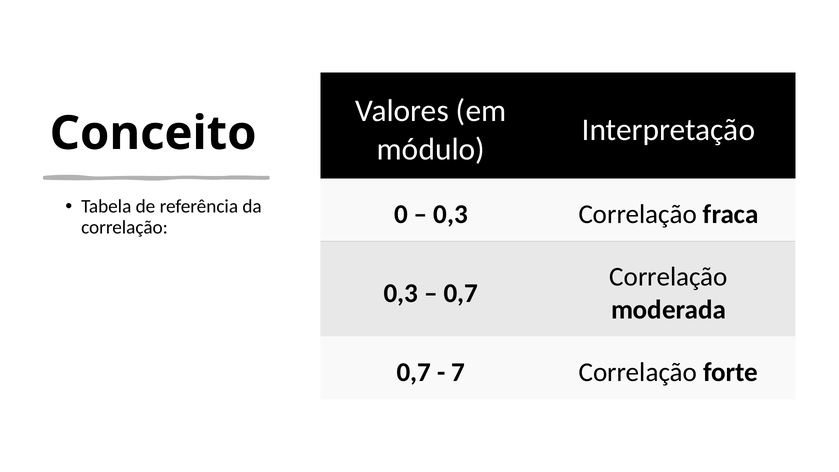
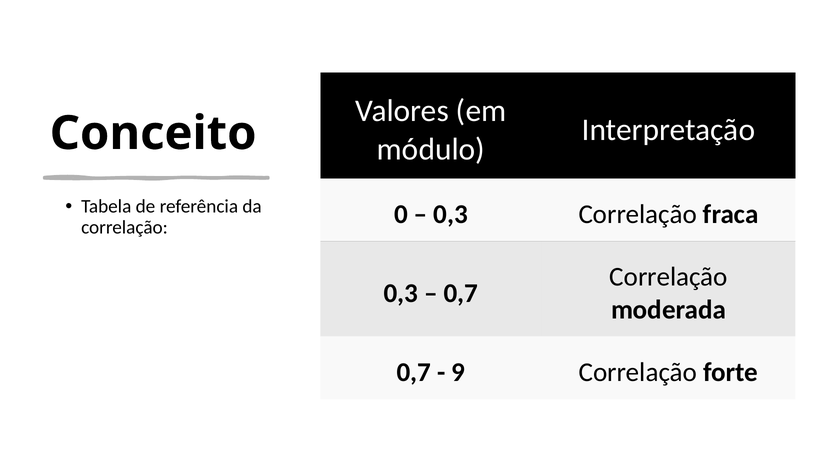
7: 7 -> 9 (458, 372)
